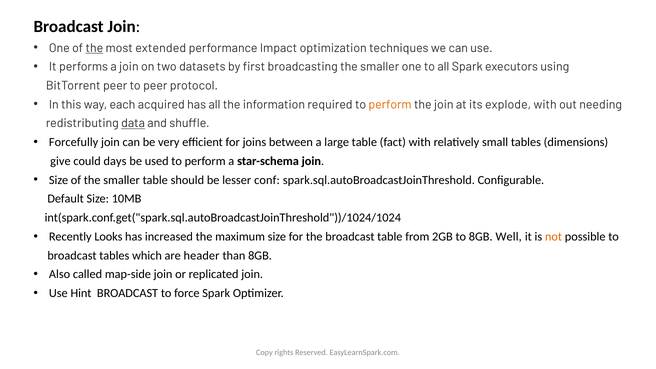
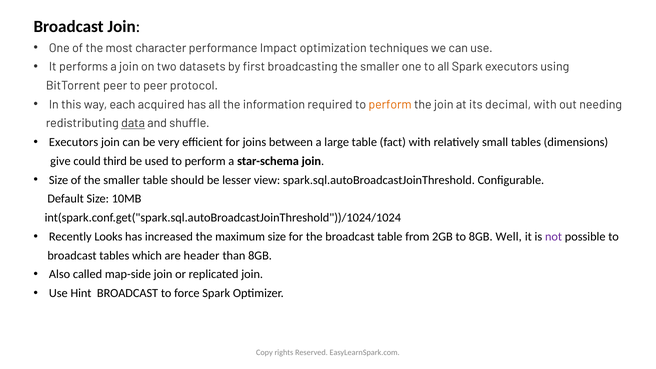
the underline: present -> none (94, 48)
extended: extended -> character (161, 48)
explode: explode -> decimal (508, 105)
Forcefully: Forcefully -> Executors (74, 142)
days: days -> third (115, 161)
conf: conf -> view (267, 180)
not colour: orange -> purple (554, 237)
